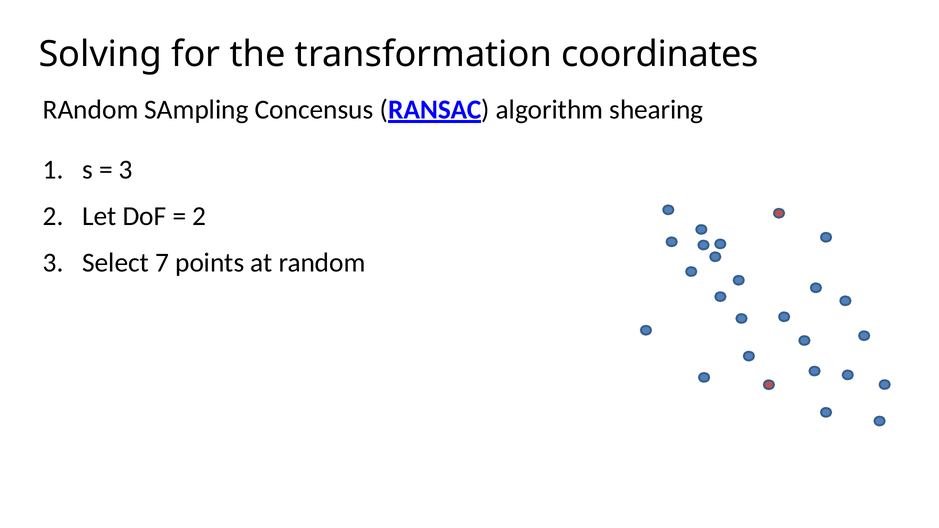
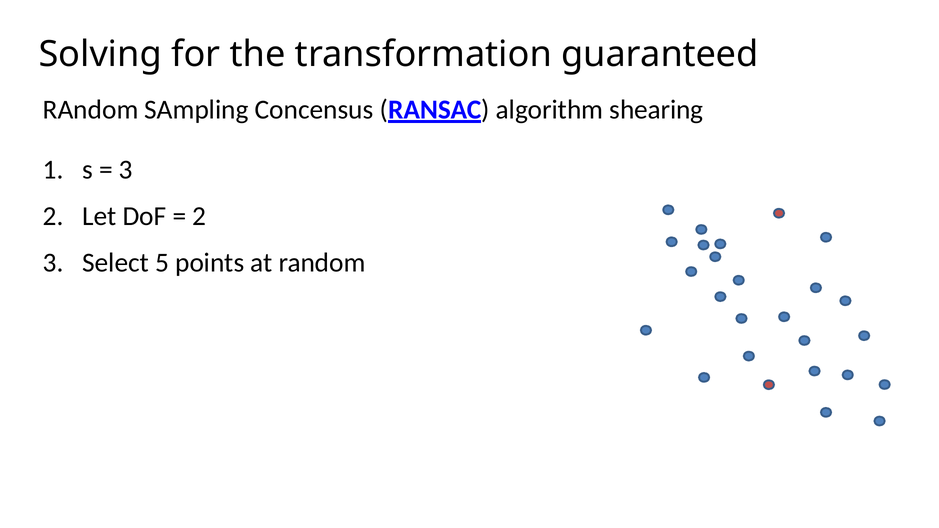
coordinates: coordinates -> guaranteed (660, 54)
7: 7 -> 5 (162, 263)
